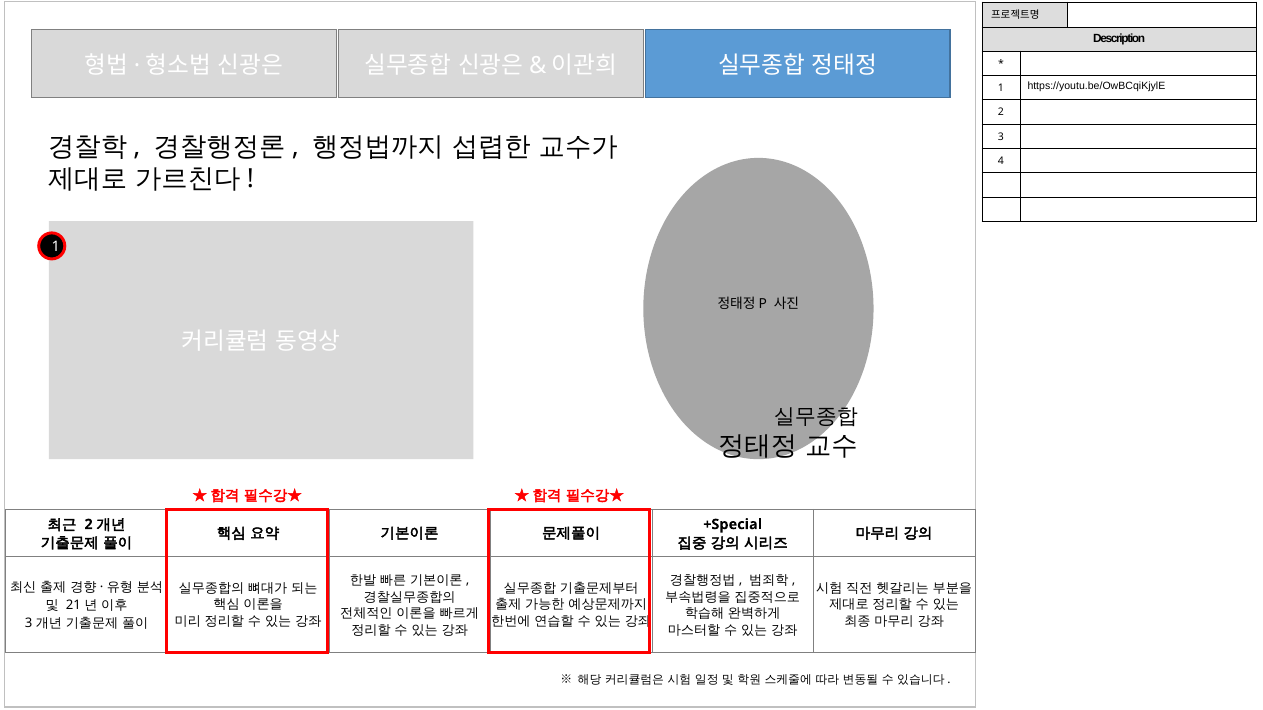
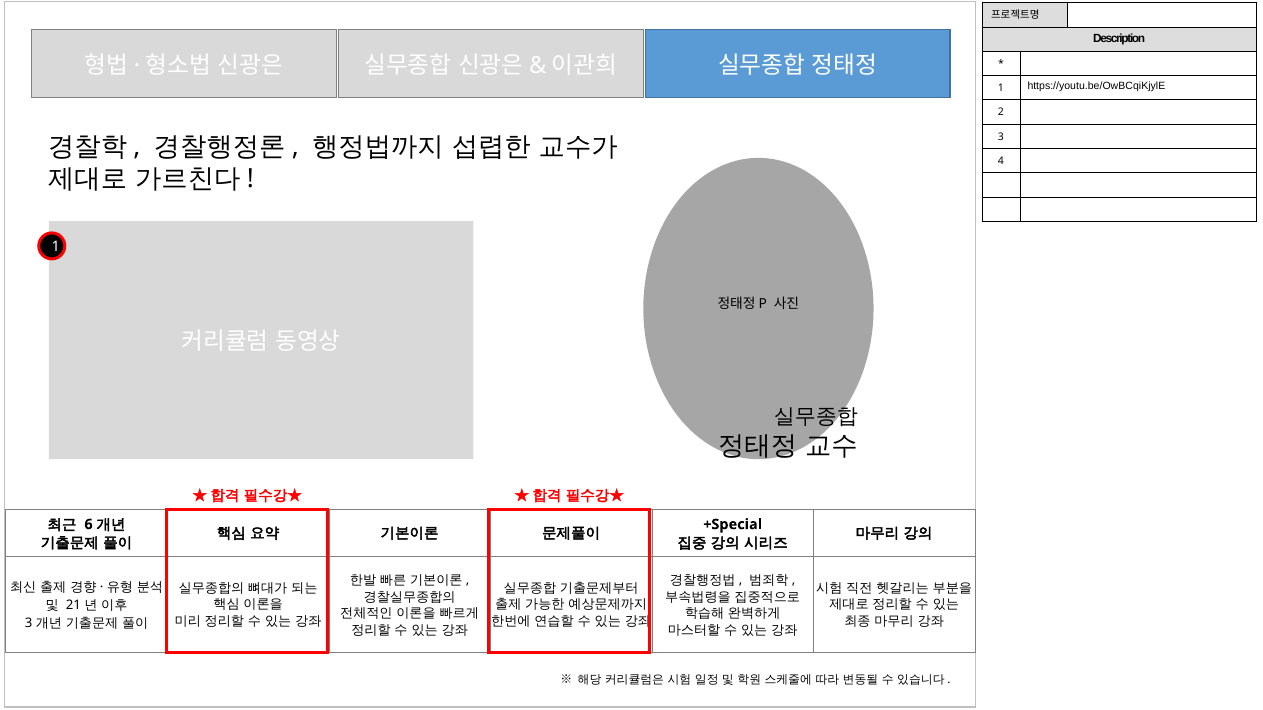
2: 2 -> 6 (89, 525)
